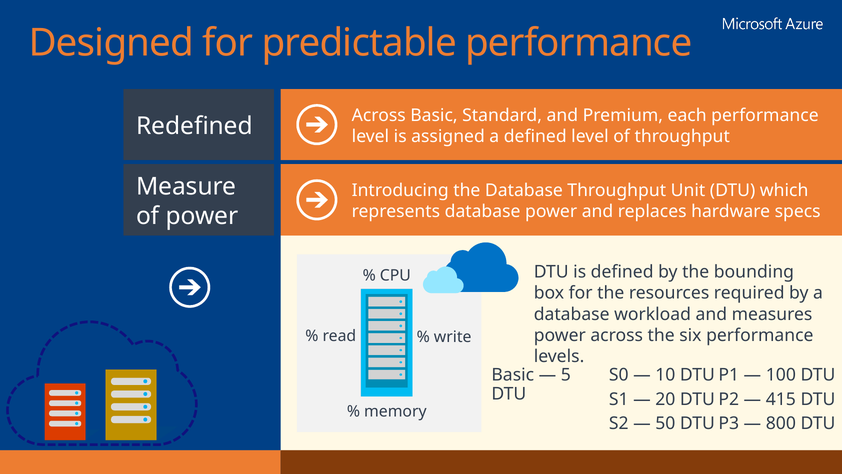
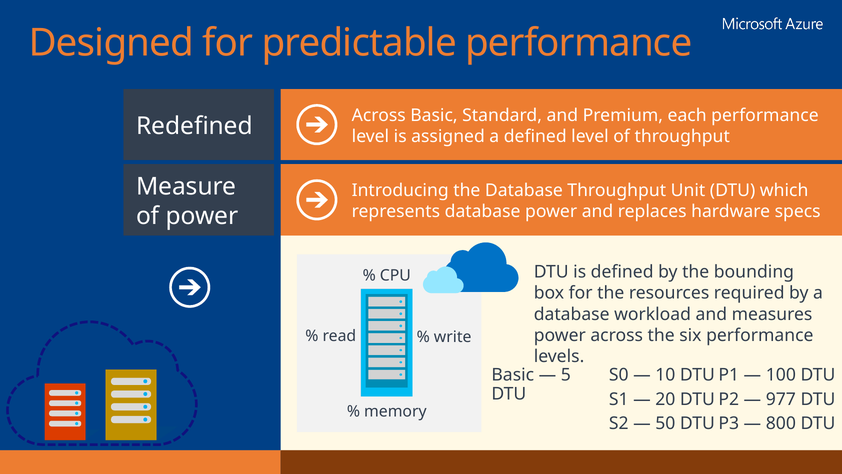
415: 415 -> 977 (781, 399)
